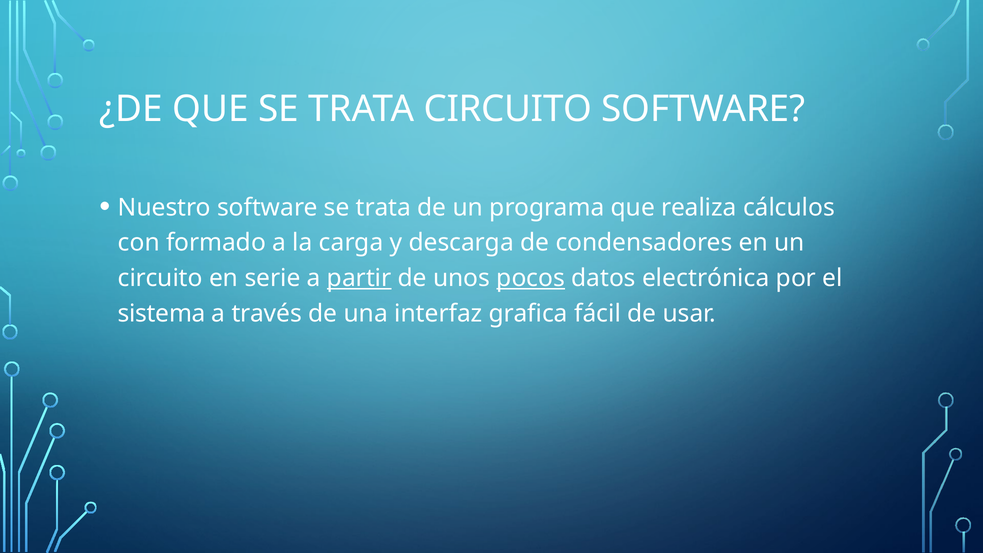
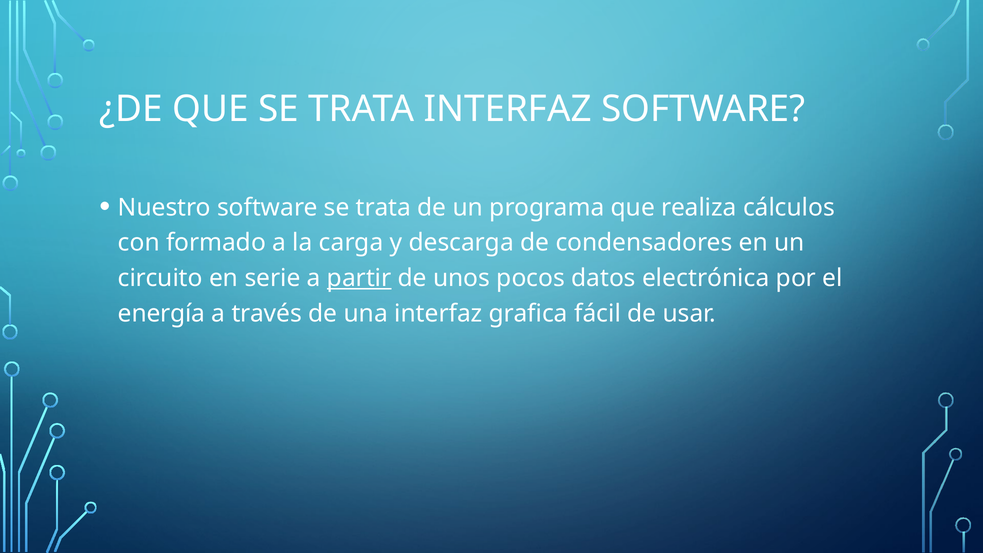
TRATA CIRCUITO: CIRCUITO -> INTERFAZ (508, 109)
pocos underline: present -> none (531, 278)
sistema: sistema -> energía (162, 314)
